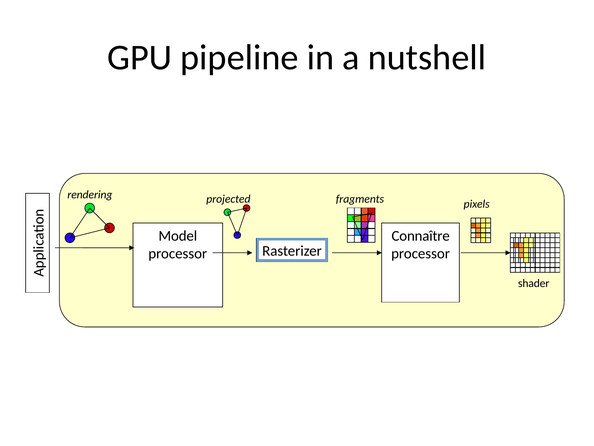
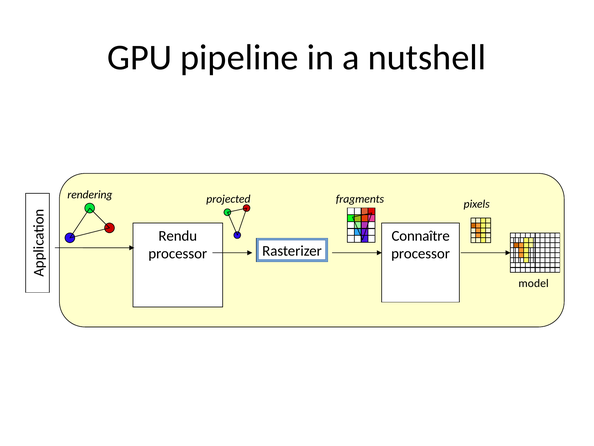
Model: Model -> Rendu (178, 236)
shader: shader -> model (534, 283)
